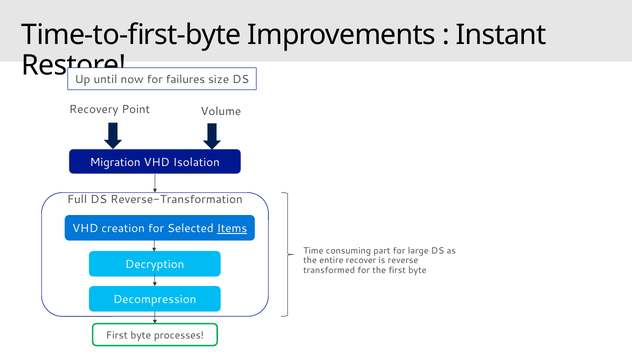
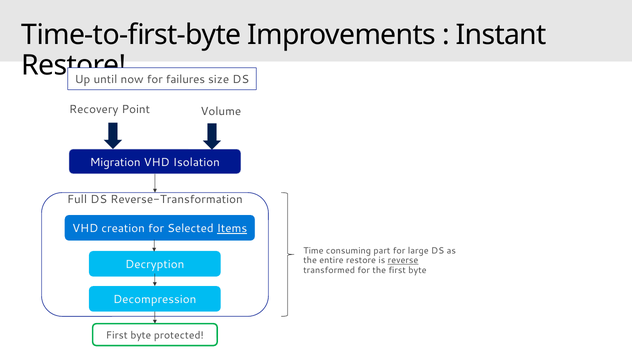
entire recover: recover -> restore (361, 261)
reverse underline: none -> present (403, 261)
processes: processes -> protected (179, 336)
